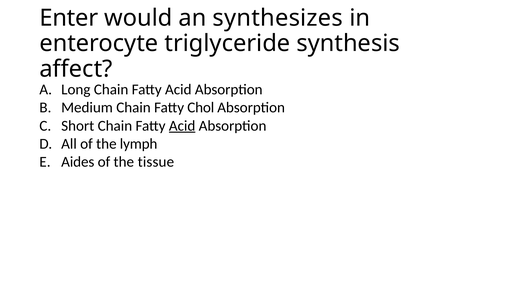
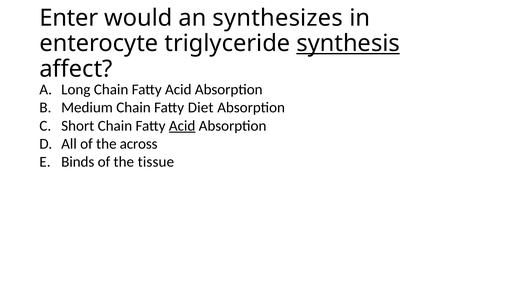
synthesis underline: none -> present (348, 43)
Chol: Chol -> Diet (201, 108)
lymph: lymph -> across (139, 144)
Aides: Aides -> Binds (78, 162)
